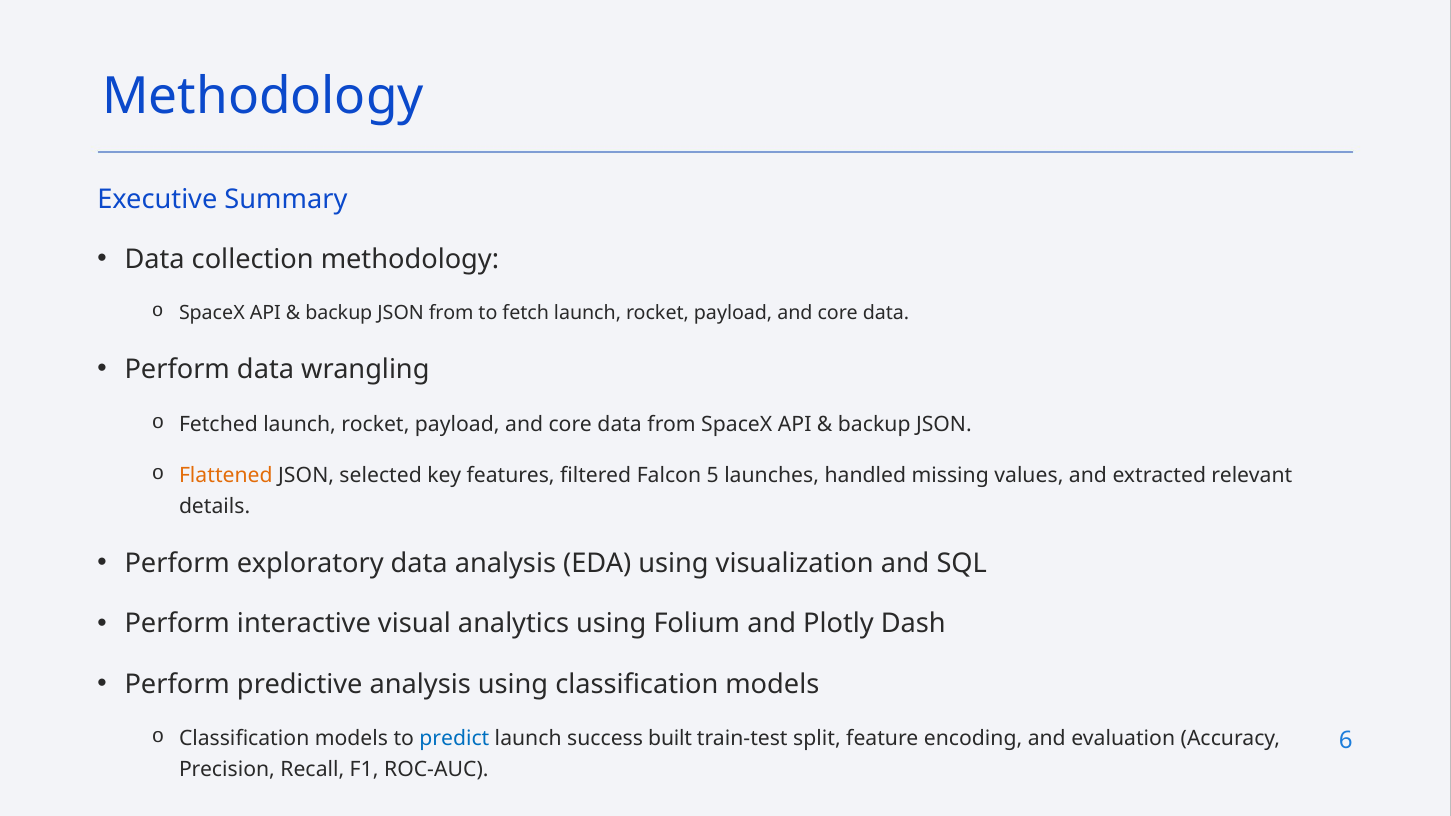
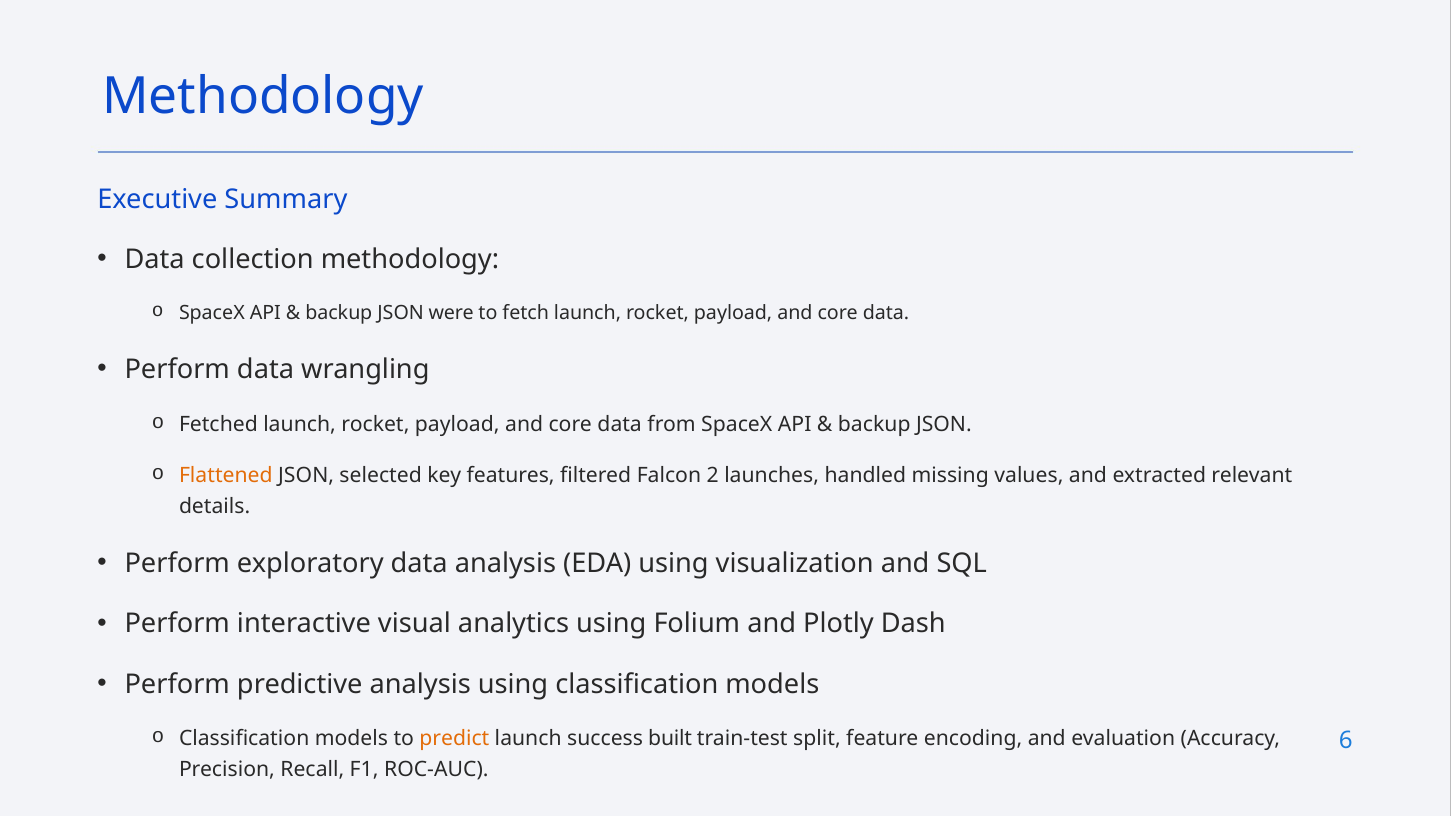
JSON from: from -> were (451, 313)
5: 5 -> 2 (713, 476)
predict colour: blue -> orange (454, 739)
